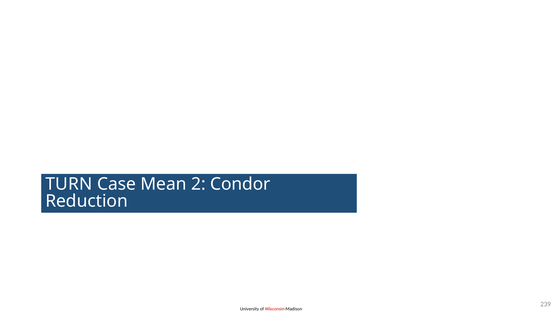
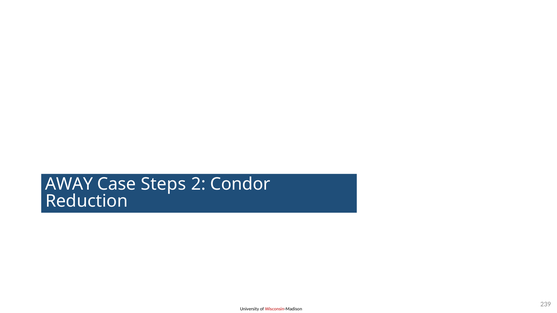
TURN: TURN -> AWAY (69, 184)
Mean: Mean -> Steps (163, 184)
